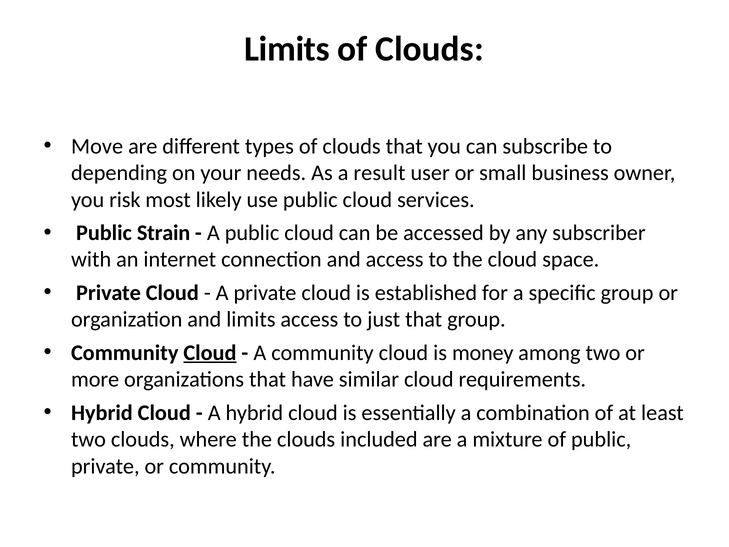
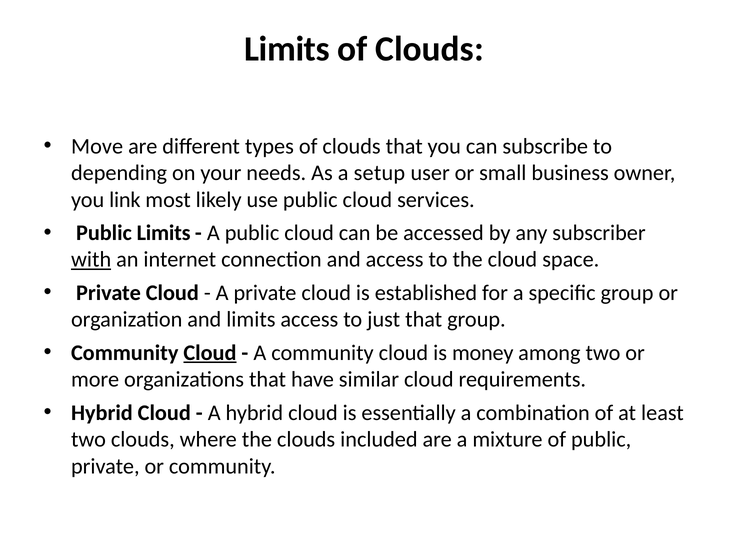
result: result -> setup (379, 173)
risk: risk -> link (125, 200)
Public Strain: Strain -> Limits (164, 233)
with underline: none -> present (91, 260)
